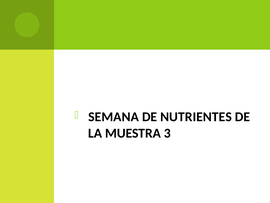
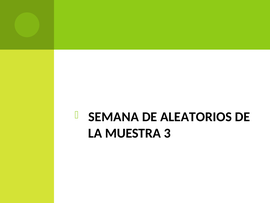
NUTRIENTES: NUTRIENTES -> ALEATORIOS (196, 117)
